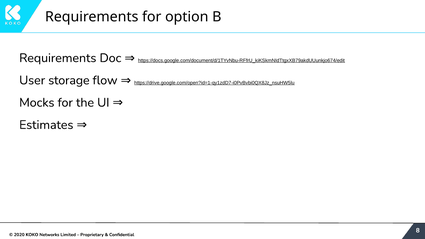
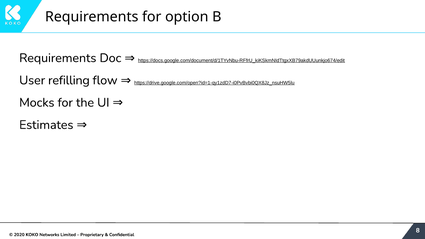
storage: storage -> refilling (69, 80)
